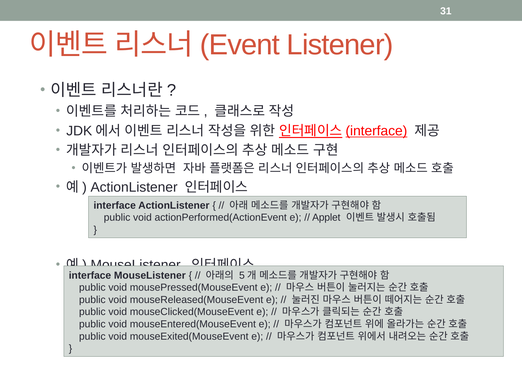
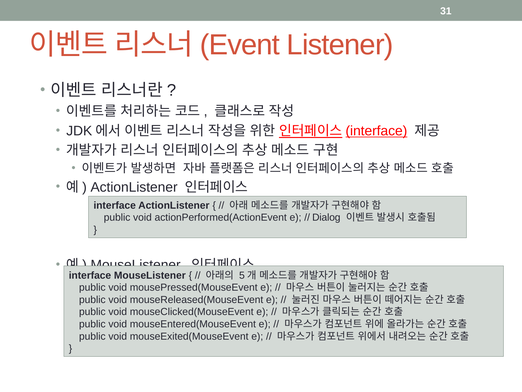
Applet: Applet -> Dialog (326, 217)
